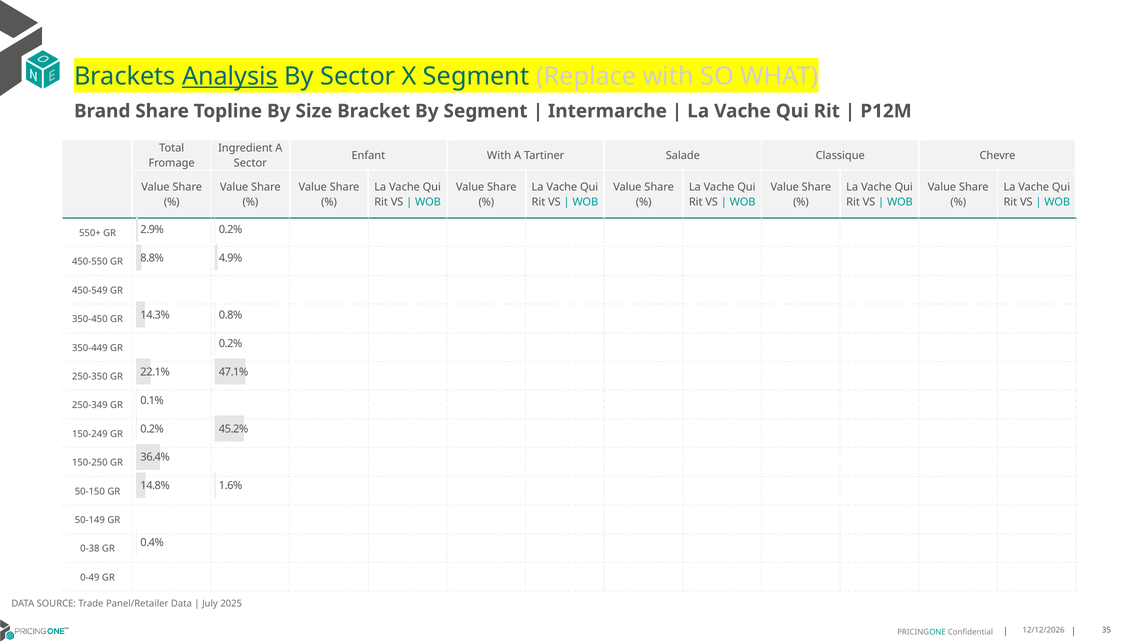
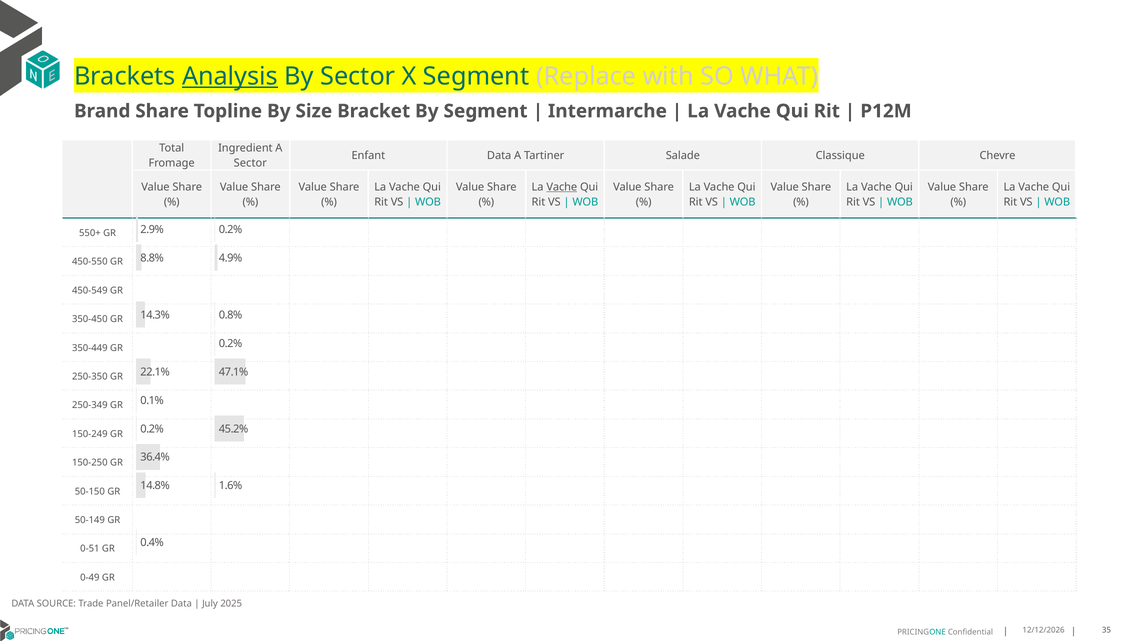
Enfant With: With -> Data (499, 156)
Vache underline: none -> present (562, 187)
0-38: 0-38 -> 0-51 (90, 549)
